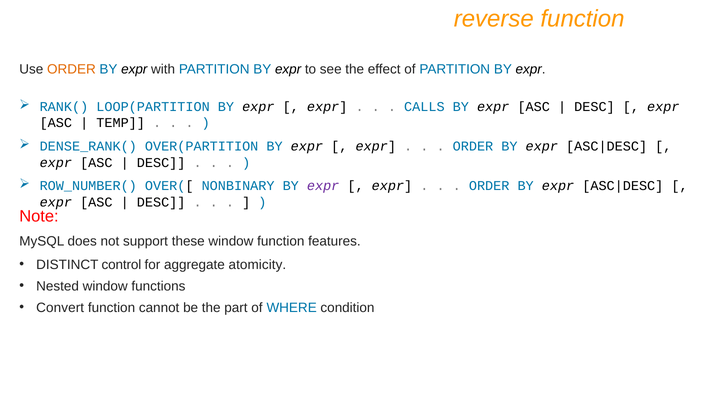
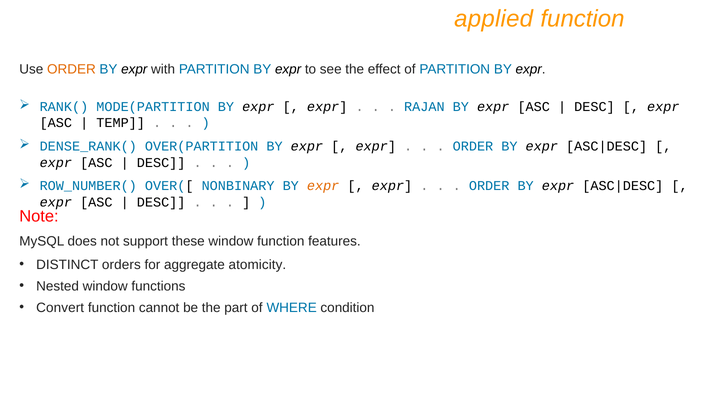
reverse: reverse -> applied (494, 19)
LOOP(PARTITION: LOOP(PARTITION -> MODE(PARTITION (153, 107)
CALLS: CALLS -> RAJAN (424, 107)
expr colour: purple -> orange (323, 186)
control: control -> orders (121, 265)
